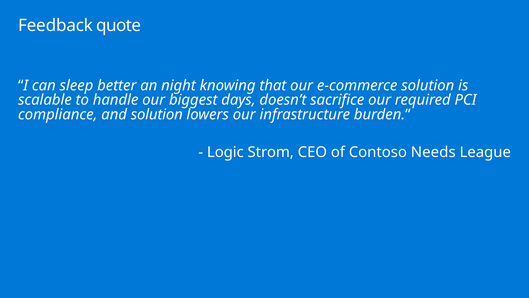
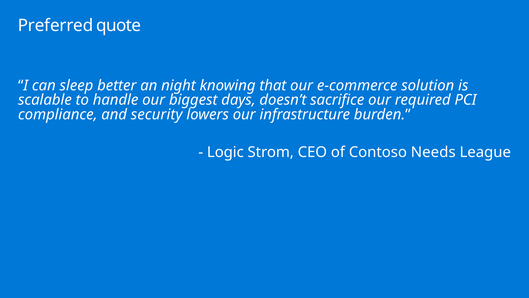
Feedback: Feedback -> Preferred (56, 26)
and solution: solution -> security (157, 114)
